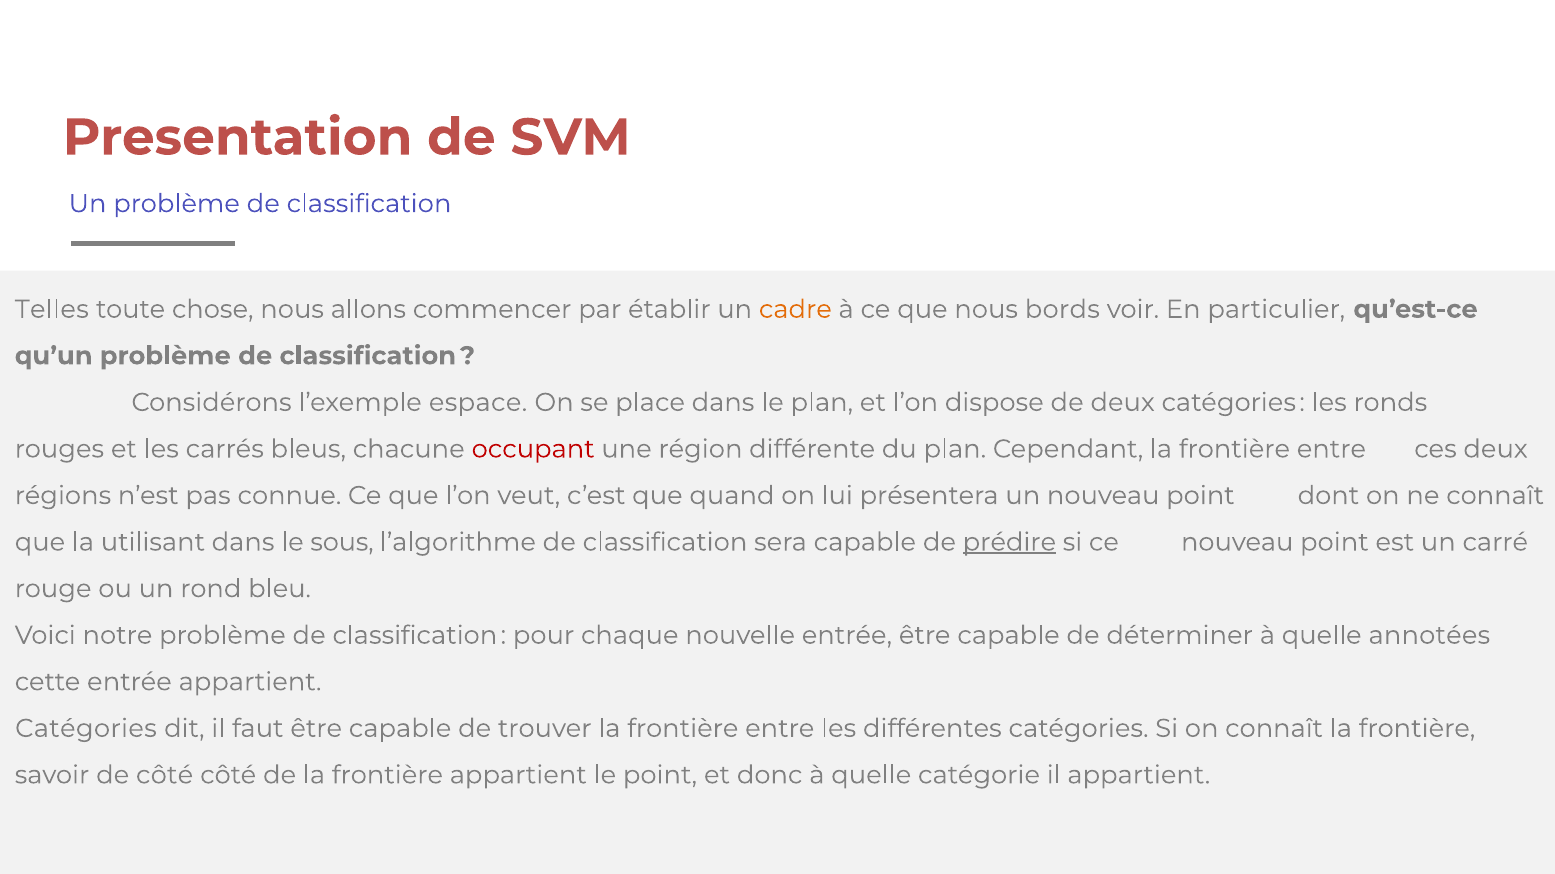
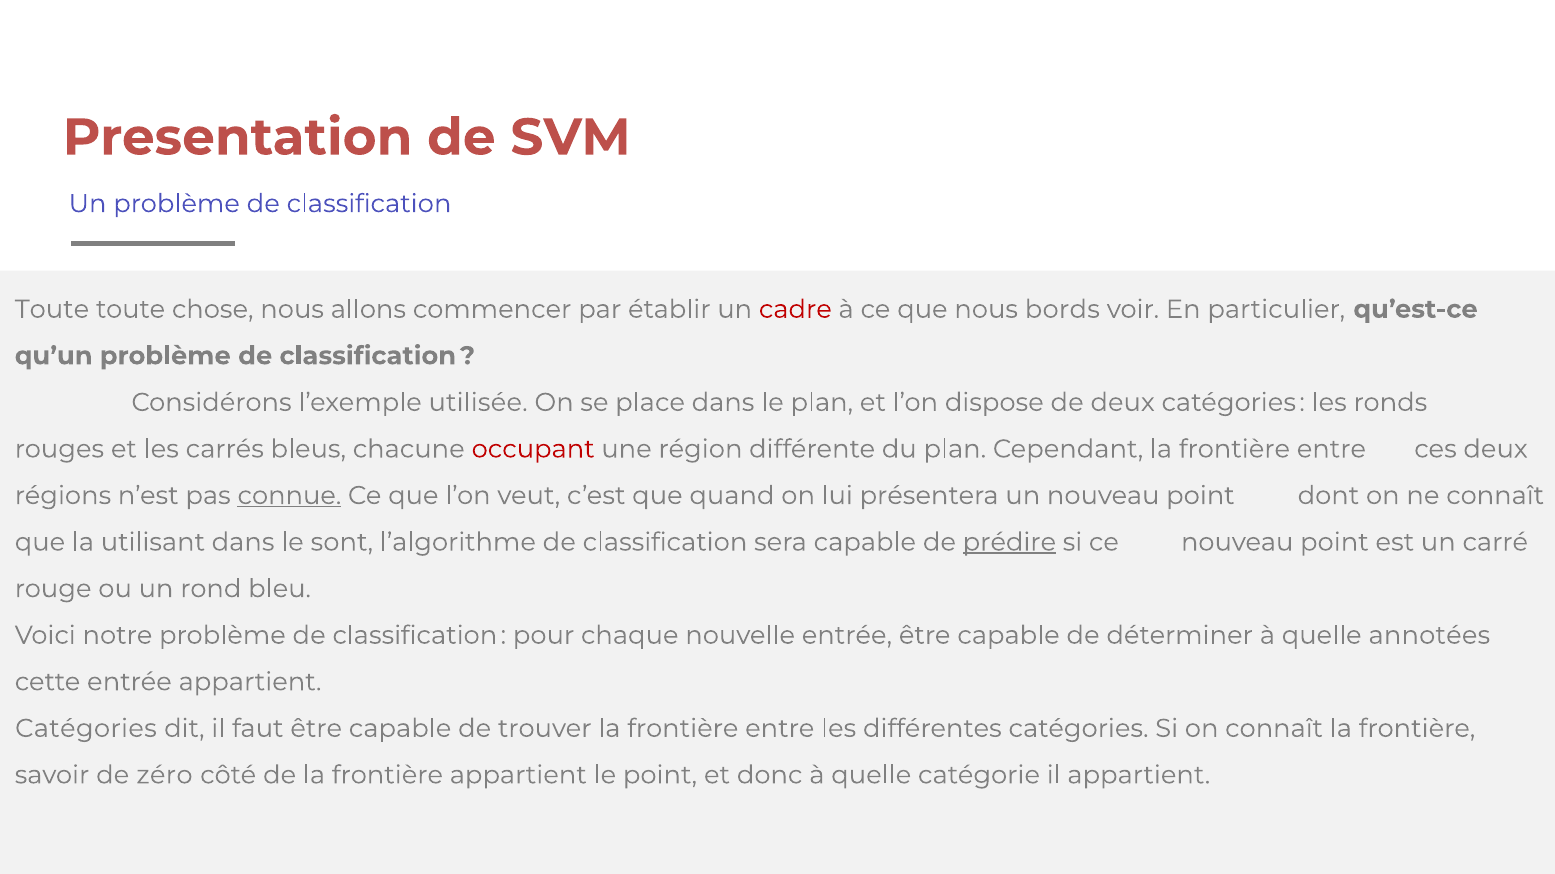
Telles: Telles -> Toute (52, 310)
cadre colour: orange -> red (795, 310)
espace: espace -> utilisée (478, 403)
connue underline: none -> present (289, 496)
sous: sous -> sont (342, 543)
de côté: côté -> zéro (165, 776)
